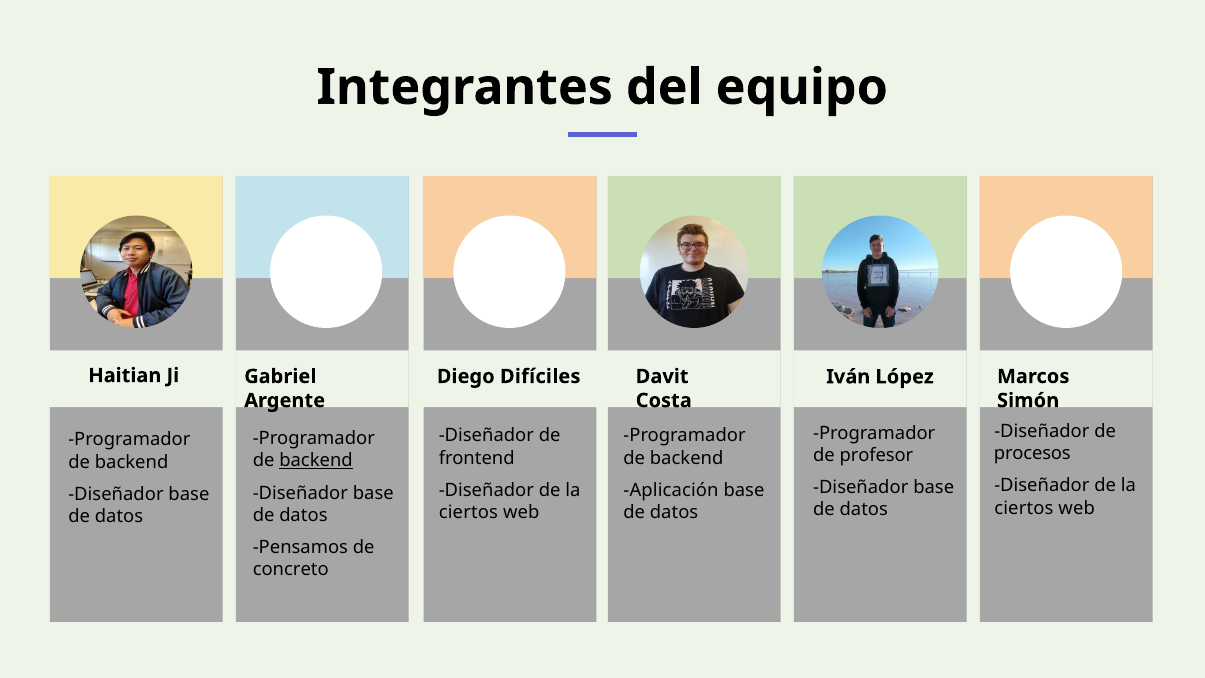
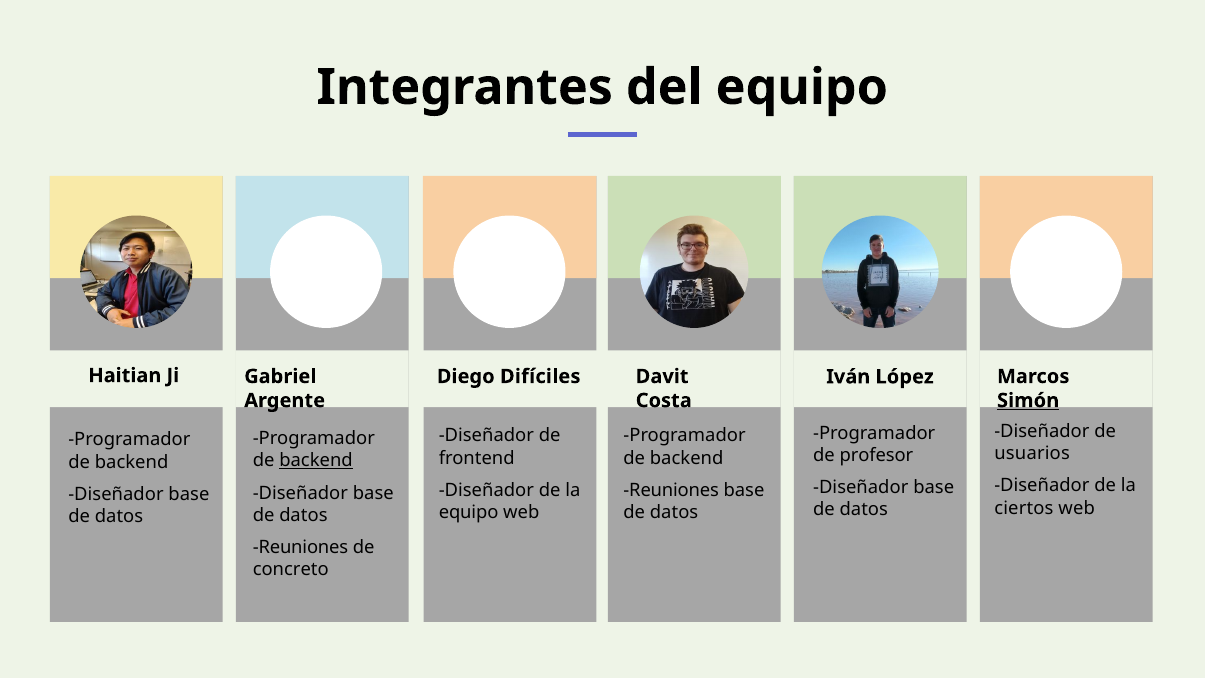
Simón underline: none -> present (1028, 400)
procesos: procesos -> usuarios (1032, 454)
Aplicación: Aplicación -> Reuniones (671, 490)
ciertos: ciertos -> equipo (469, 512)
Pensamos: Pensamos -> Reuniones (300, 547)
